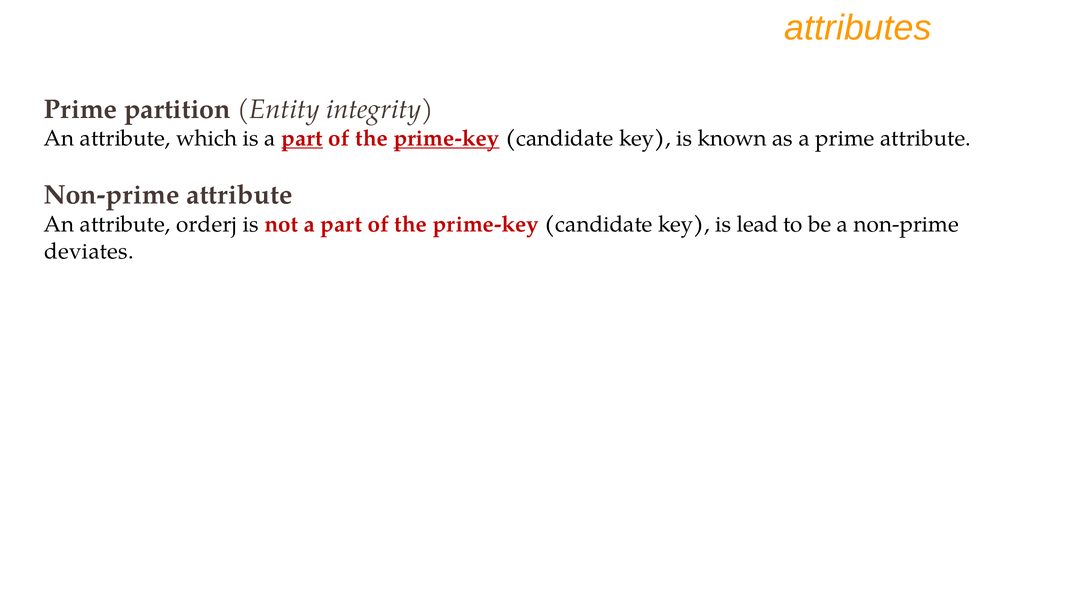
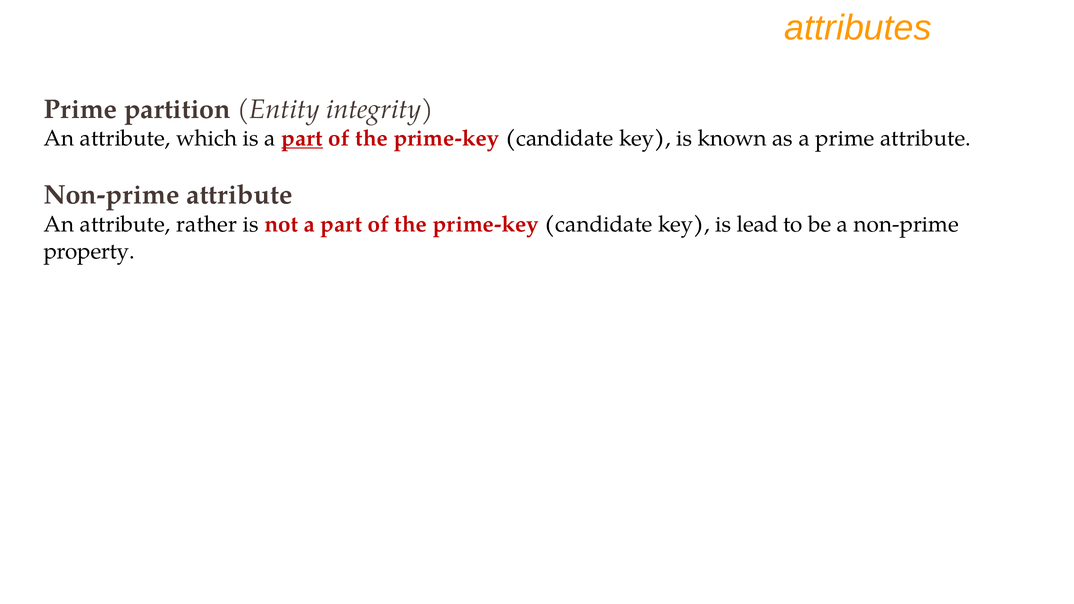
prime-key underline: present -> none (446, 138)
orderj: orderj -> rather (207, 224)
deviates: deviates -> property (89, 251)
